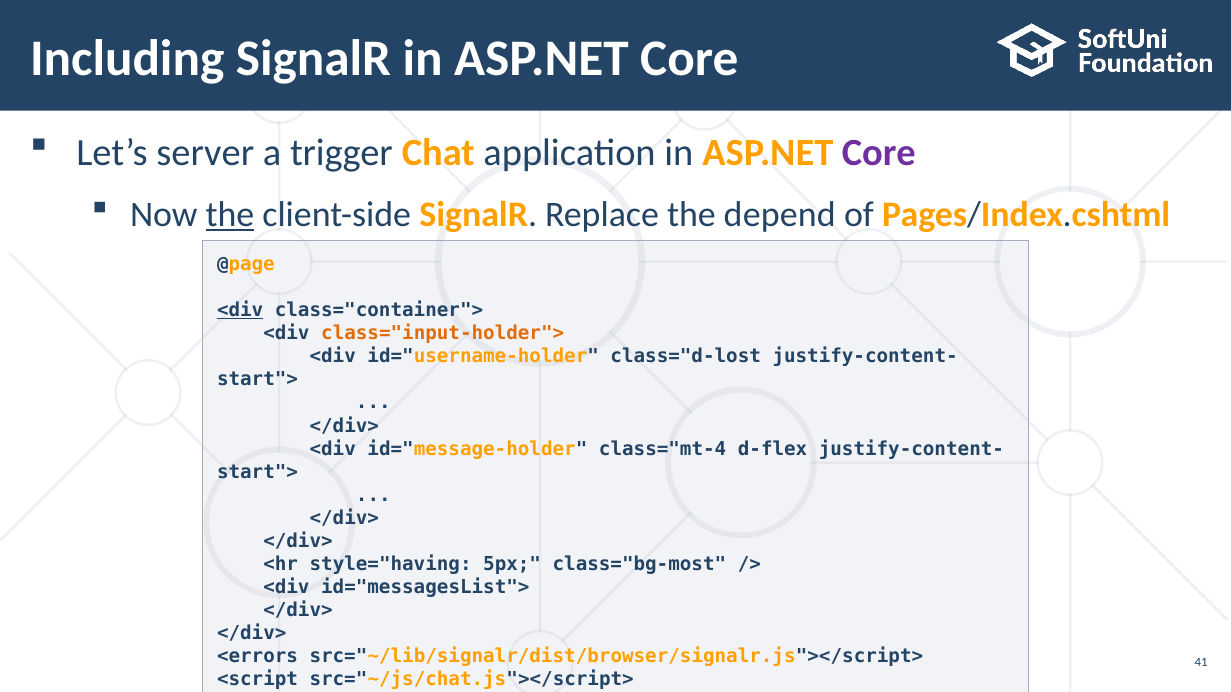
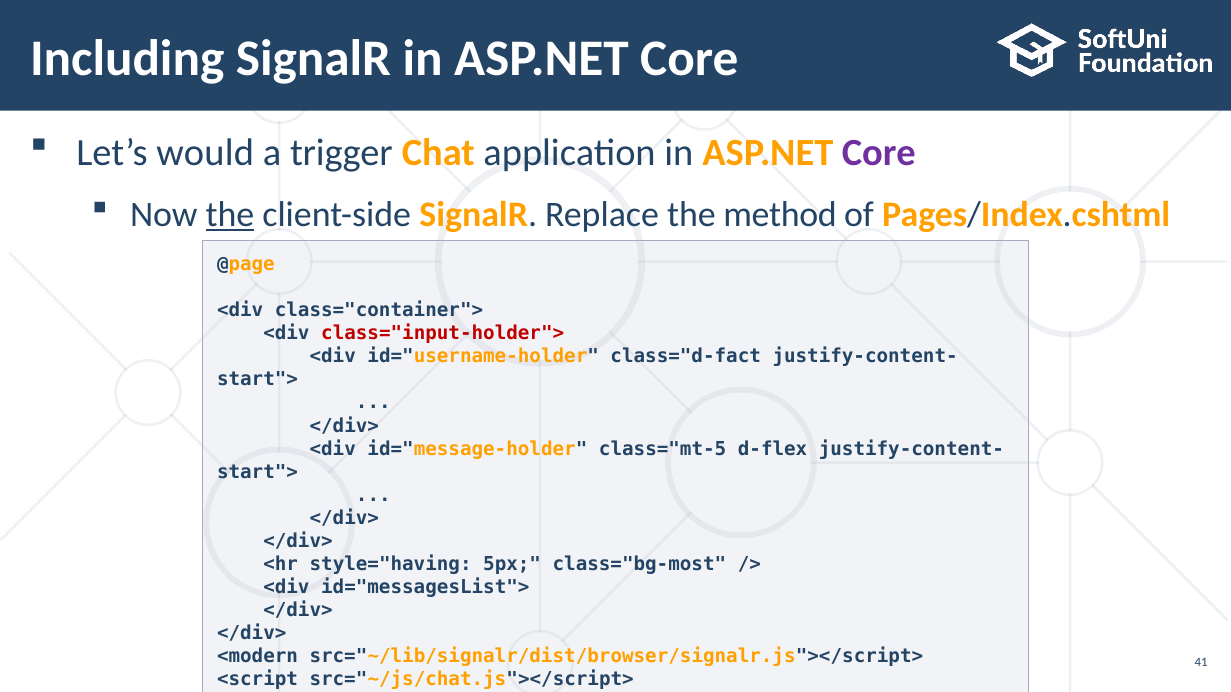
server: server -> would (205, 152)
depend: depend -> method (780, 214)
<div underline: present -> none (240, 311)
class="input-holder"> colour: orange -> red (443, 334)
class="d-lost: class="d-lost -> class="d-fact (686, 357)
class="mt-4: class="mt-4 -> class="mt-5 (663, 449)
<errors: <errors -> <modern (258, 657)
